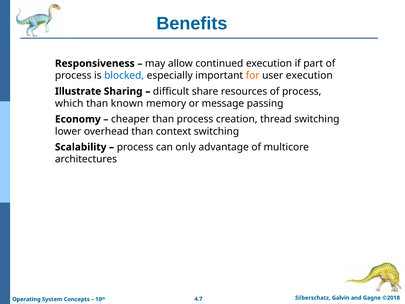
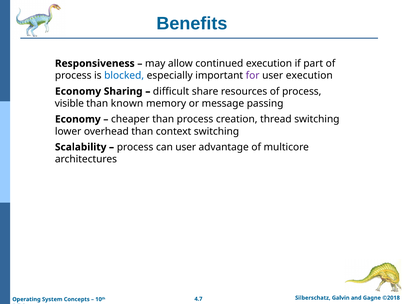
for colour: orange -> purple (253, 76)
Illustrate: Illustrate -> Economy (78, 91)
which: which -> visible (69, 103)
can only: only -> user (186, 147)
